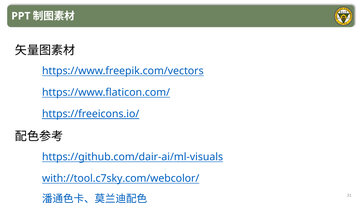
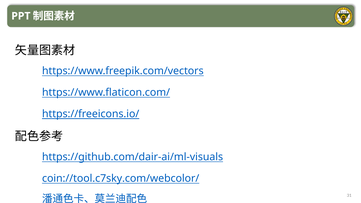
with://tool.c7sky.com/webcolor/: with://tool.c7sky.com/webcolor/ -> coin://tool.c7sky.com/webcolor/ (121, 178)
